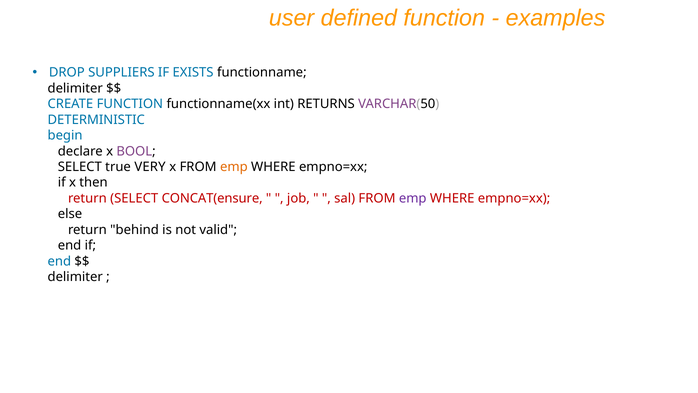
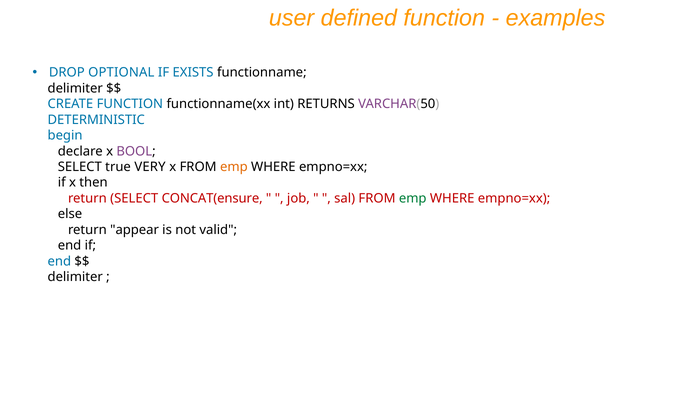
SUPPLIERS: SUPPLIERS -> OPTIONAL (121, 73)
emp colour: purple -> green (413, 198)
behind: behind -> appear (135, 230)
